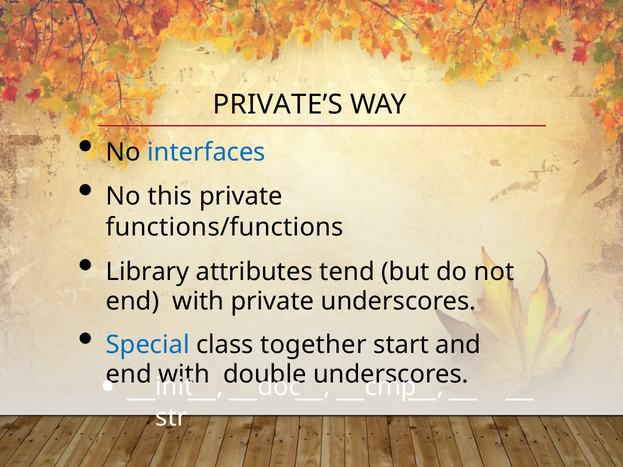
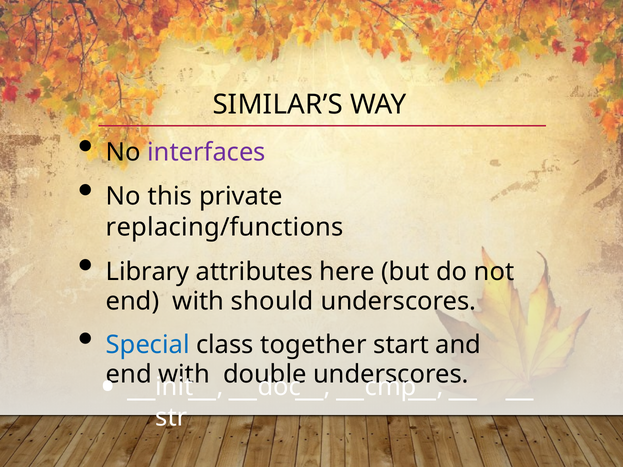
PRIVATE’S: PRIVATE’S -> SIMILAR’S (278, 105)
interfaces colour: blue -> purple (206, 153)
functions/functions: functions/functions -> replacing/functions (225, 227)
tend: tend -> here (347, 272)
with private: private -> should (272, 301)
